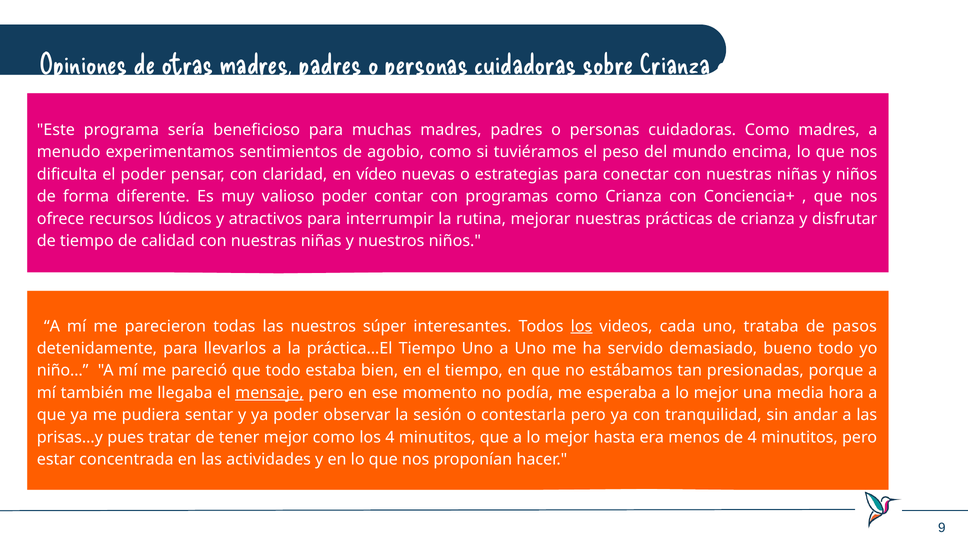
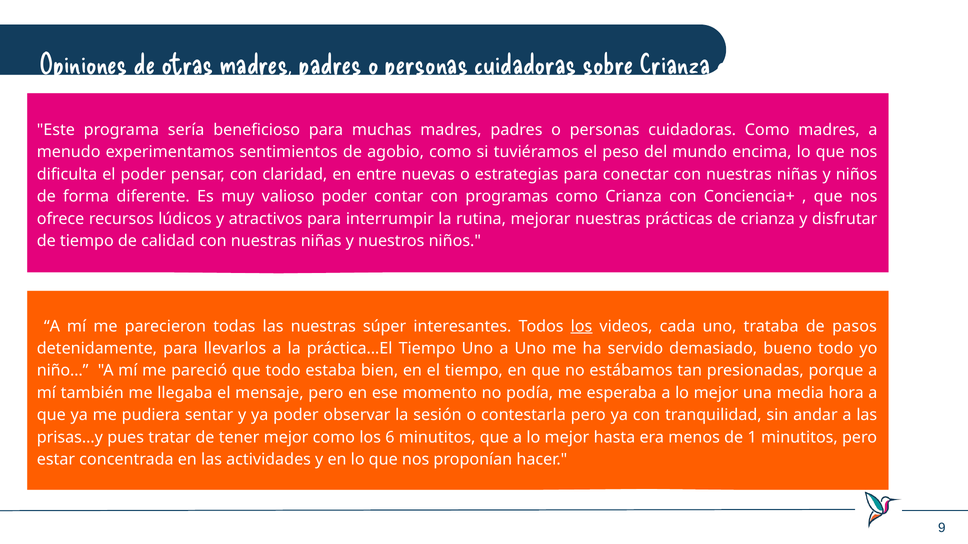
vídeo: vídeo -> entre (376, 174)
las nuestros: nuestros -> nuestras (323, 327)
mensaje underline: present -> none (269, 393)
los 4: 4 -> 6 (390, 438)
de 4: 4 -> 1 (752, 438)
